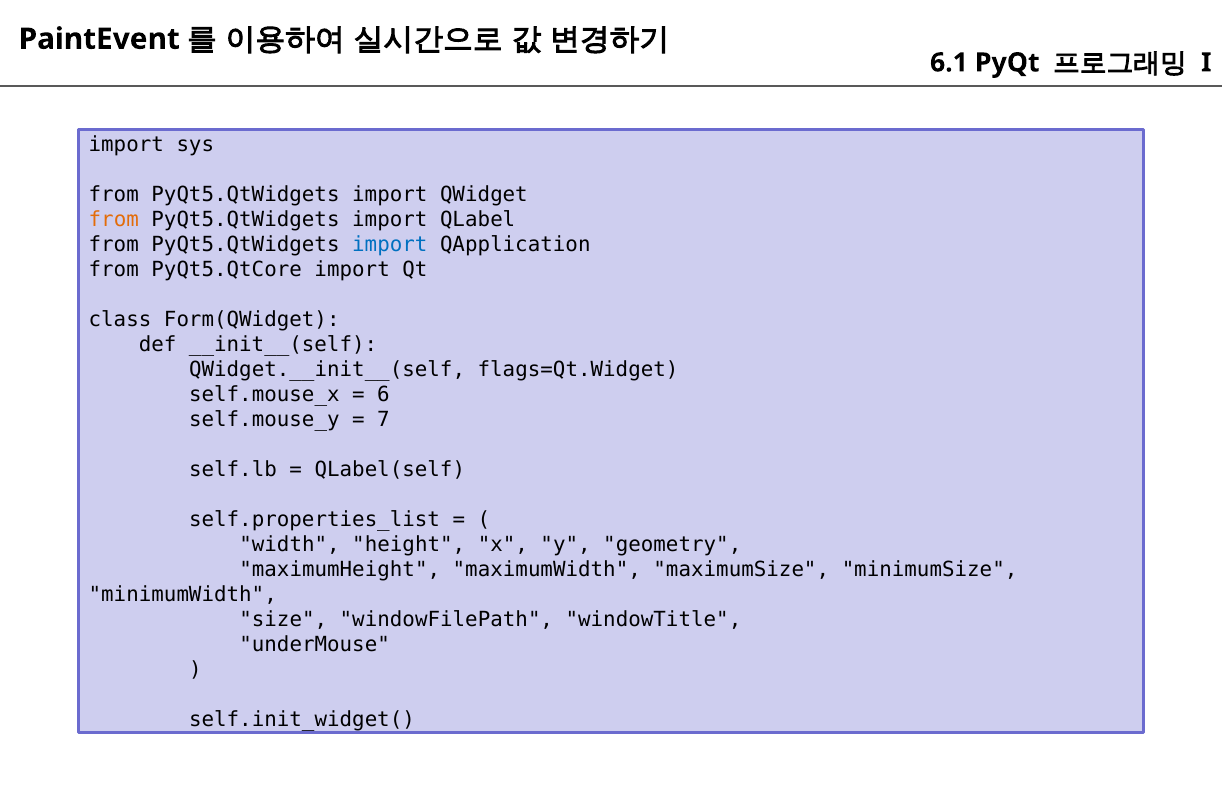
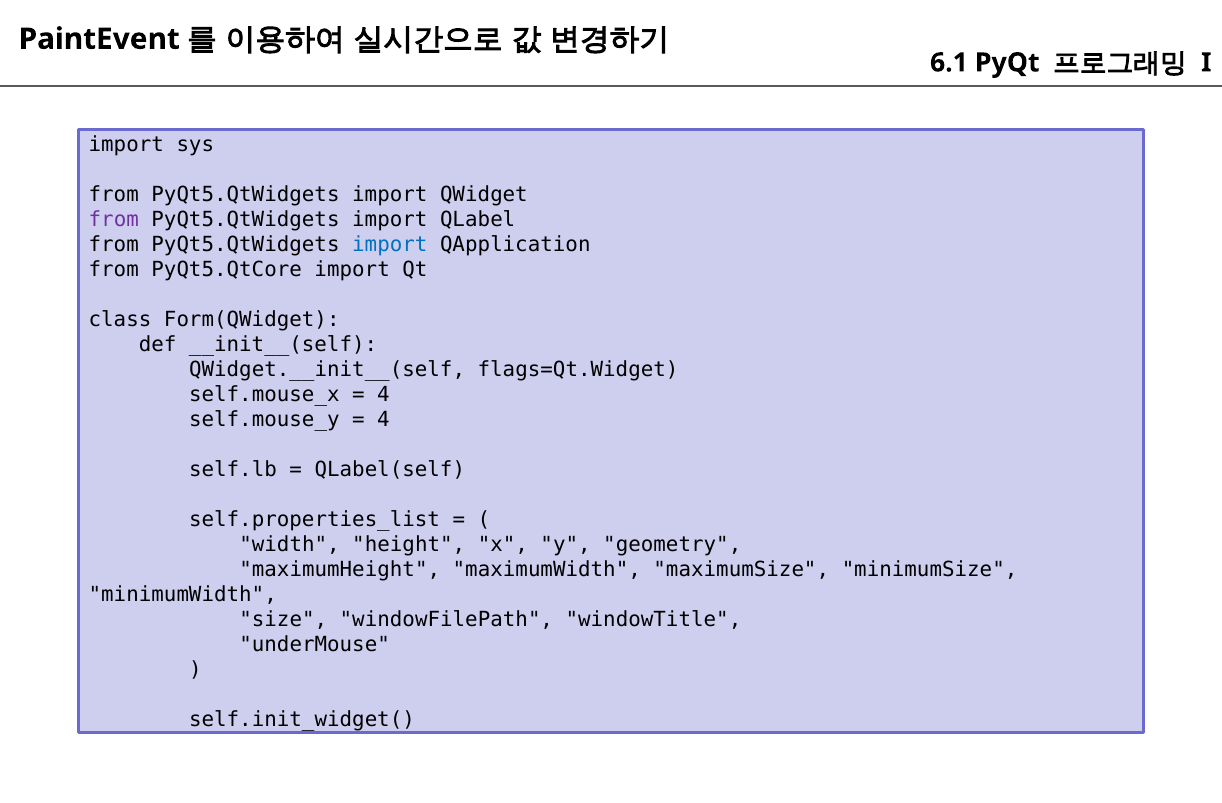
from colour: orange -> purple (114, 220)
6: 6 -> 4 (383, 395)
7: 7 -> 4 (383, 420)
